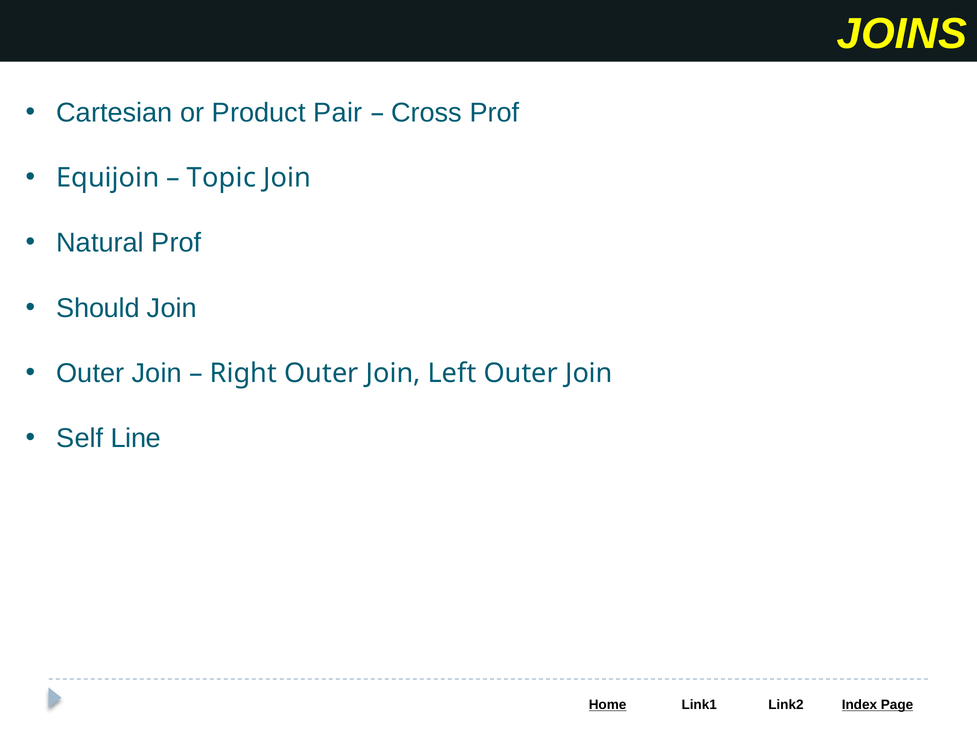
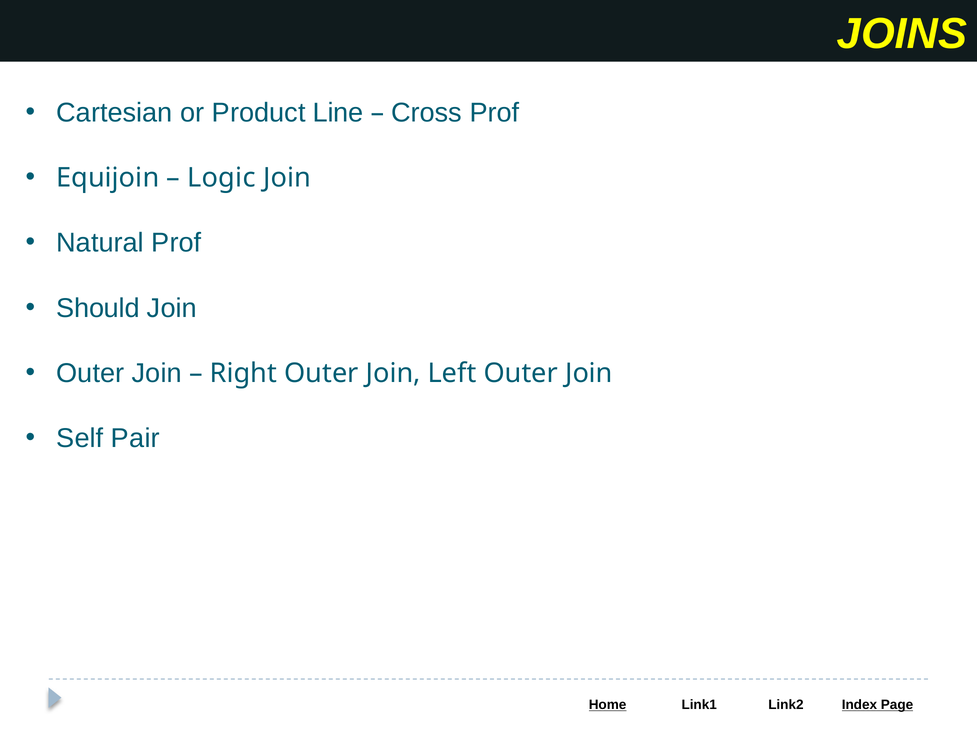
Pair: Pair -> Line (338, 113)
Topic: Topic -> Logic (222, 178)
Line: Line -> Pair (136, 438)
